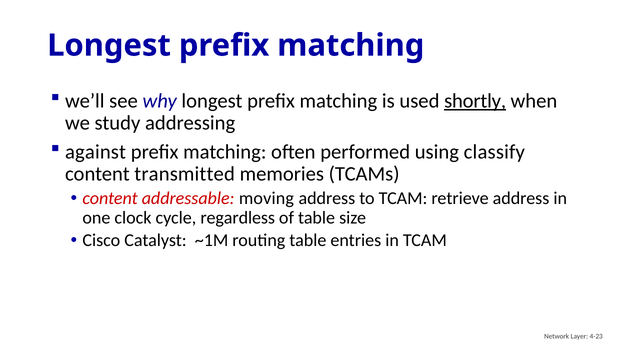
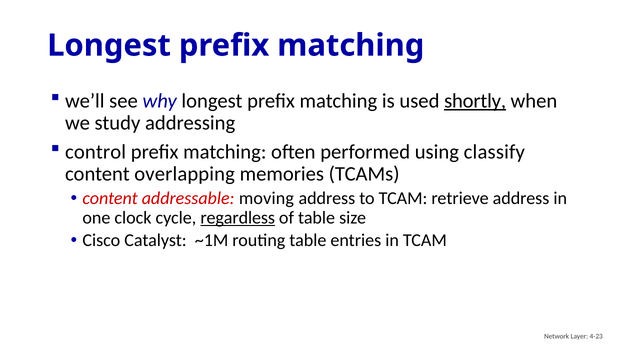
against: against -> control (96, 152)
transmitted: transmitted -> overlapping (185, 174)
regardless underline: none -> present (238, 218)
